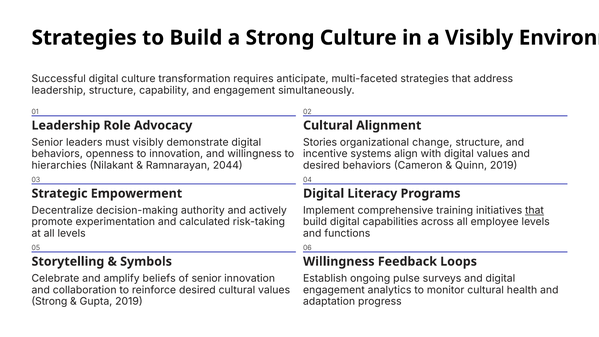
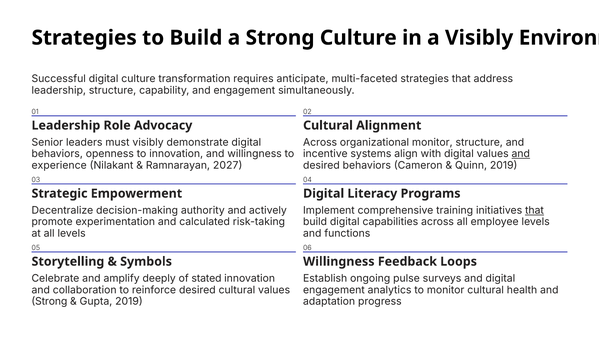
Stories: Stories -> Across (320, 142)
organizational change: change -> monitor (432, 142)
and underline: none -> present (521, 154)
hierarchies: hierarchies -> experience (59, 165)
2044: 2044 -> 2027 (228, 165)
beliefs: beliefs -> deeply (159, 278)
of senior: senior -> stated (207, 278)
